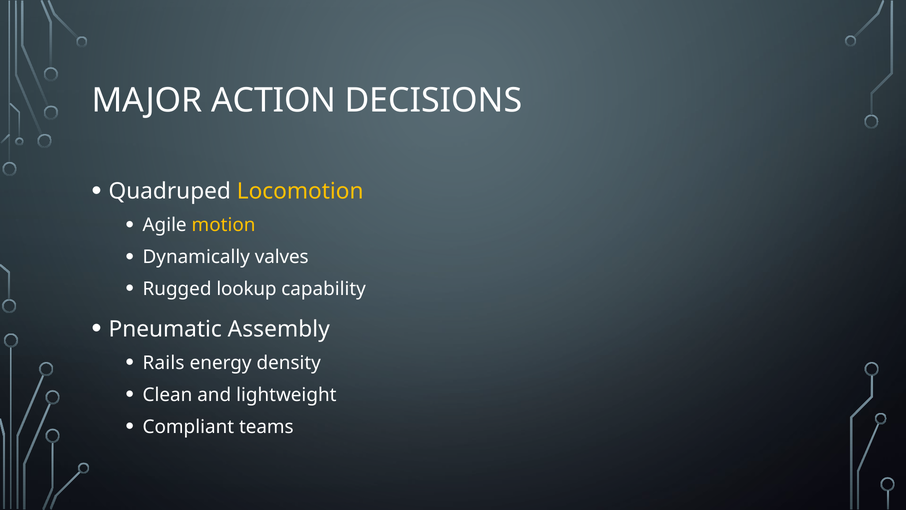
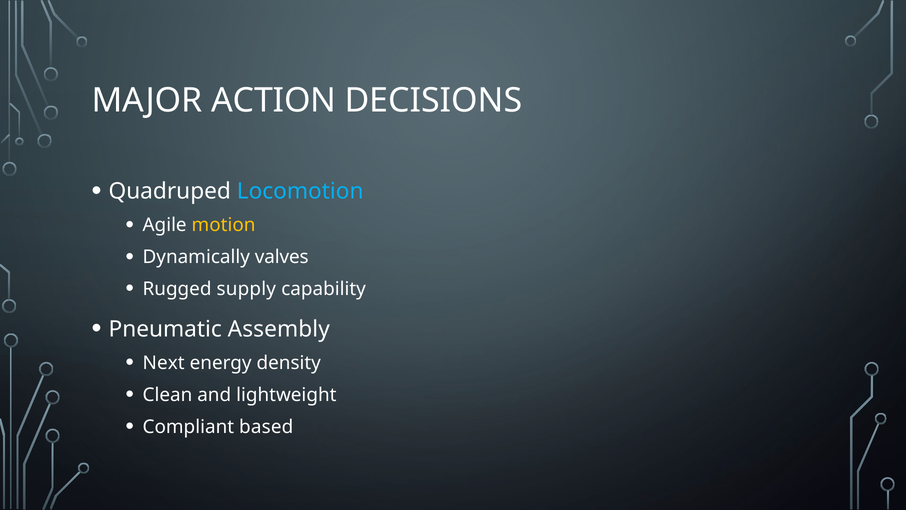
Locomotion colour: yellow -> light blue (300, 191)
lookup: lookup -> supply (246, 289)
Rails: Rails -> Next (164, 363)
teams: teams -> based (266, 427)
